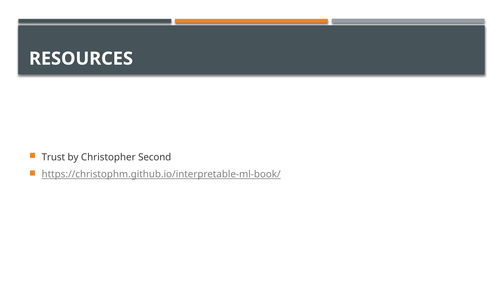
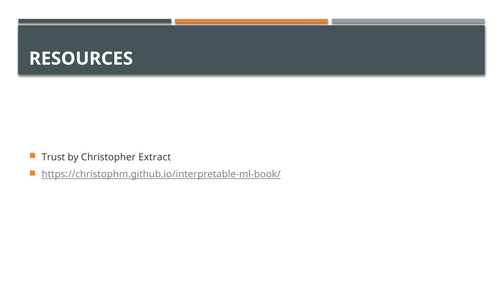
Second: Second -> Extract (155, 157)
